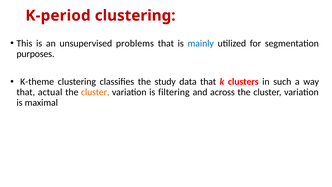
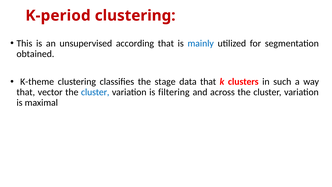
problems: problems -> according (135, 43)
purposes: purposes -> obtained (35, 54)
study: study -> stage (165, 82)
actual: actual -> vector (50, 92)
cluster colour: orange -> blue (95, 92)
